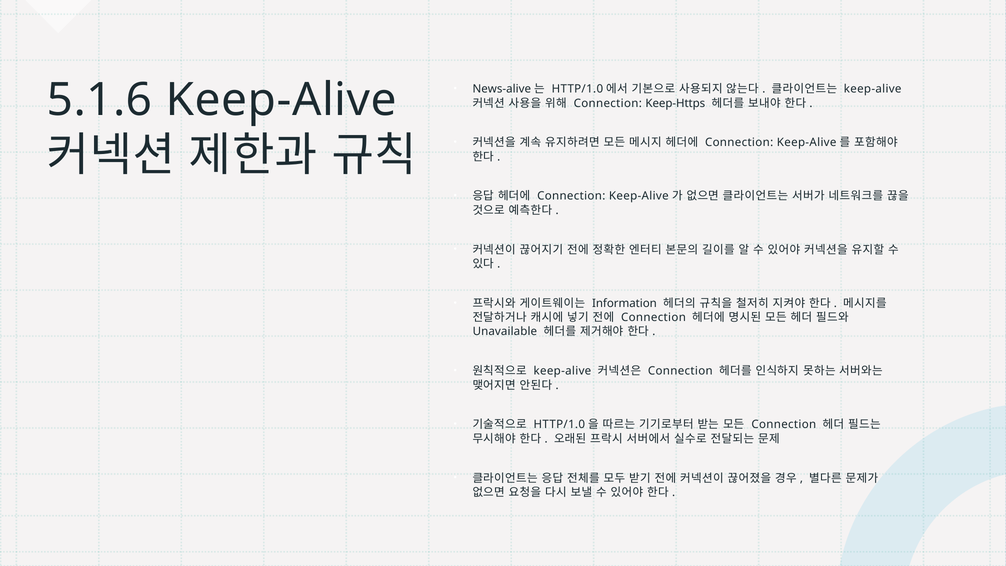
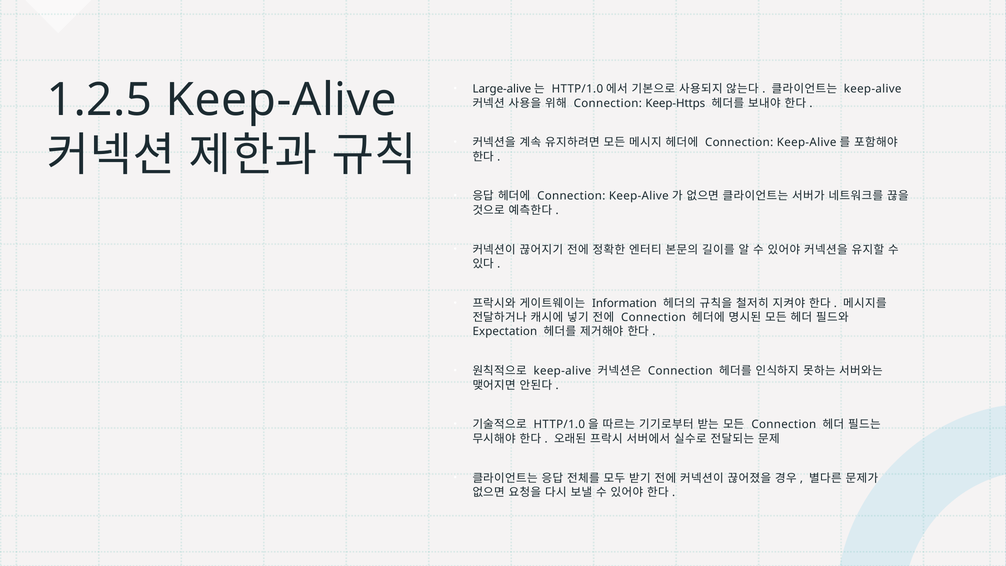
News-alive: News-alive -> Large-alive (502, 89)
5.1.6: 5.1.6 -> 1.2.5 (99, 100)
Unavailable: Unavailable -> Expectation (505, 332)
